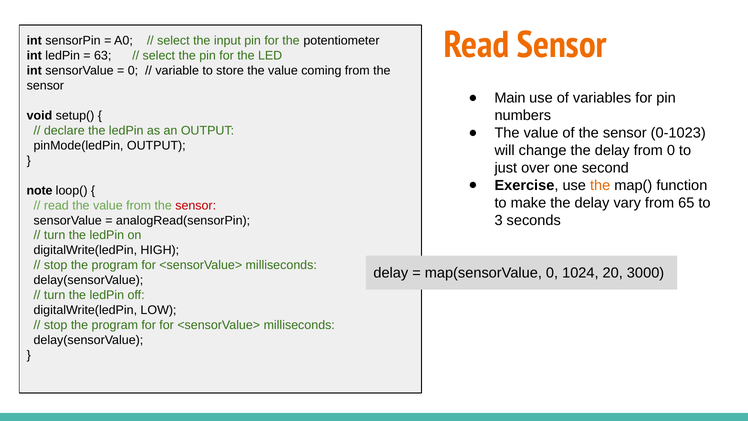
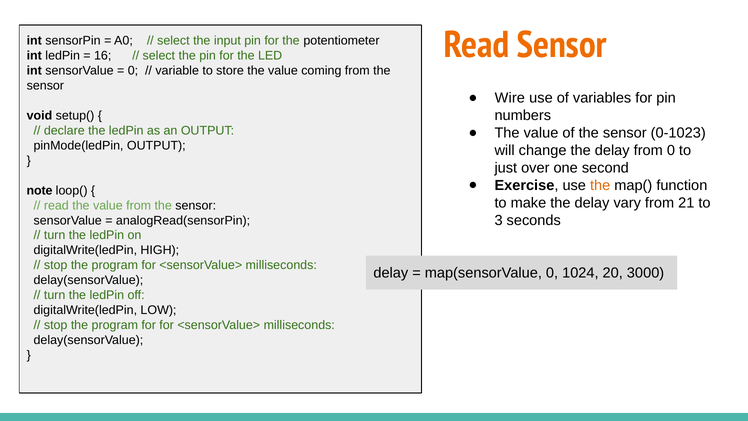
63: 63 -> 16 (103, 56)
Main: Main -> Wire (510, 98)
65: 65 -> 21 (686, 203)
sensor colour: red -> black (196, 205)
